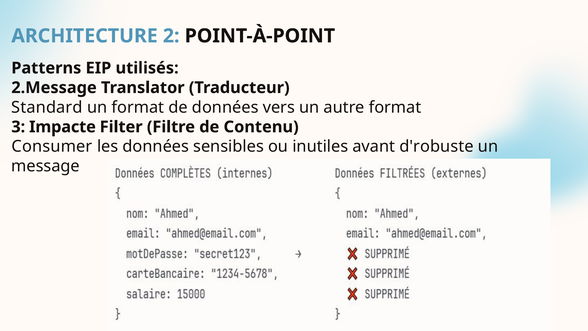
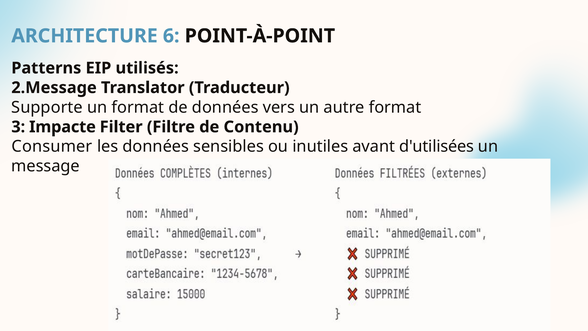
2: 2 -> 6 (171, 36)
Standard: Standard -> Supporte (47, 107)
d'robuste: d'robuste -> d'utilisées (437, 146)
